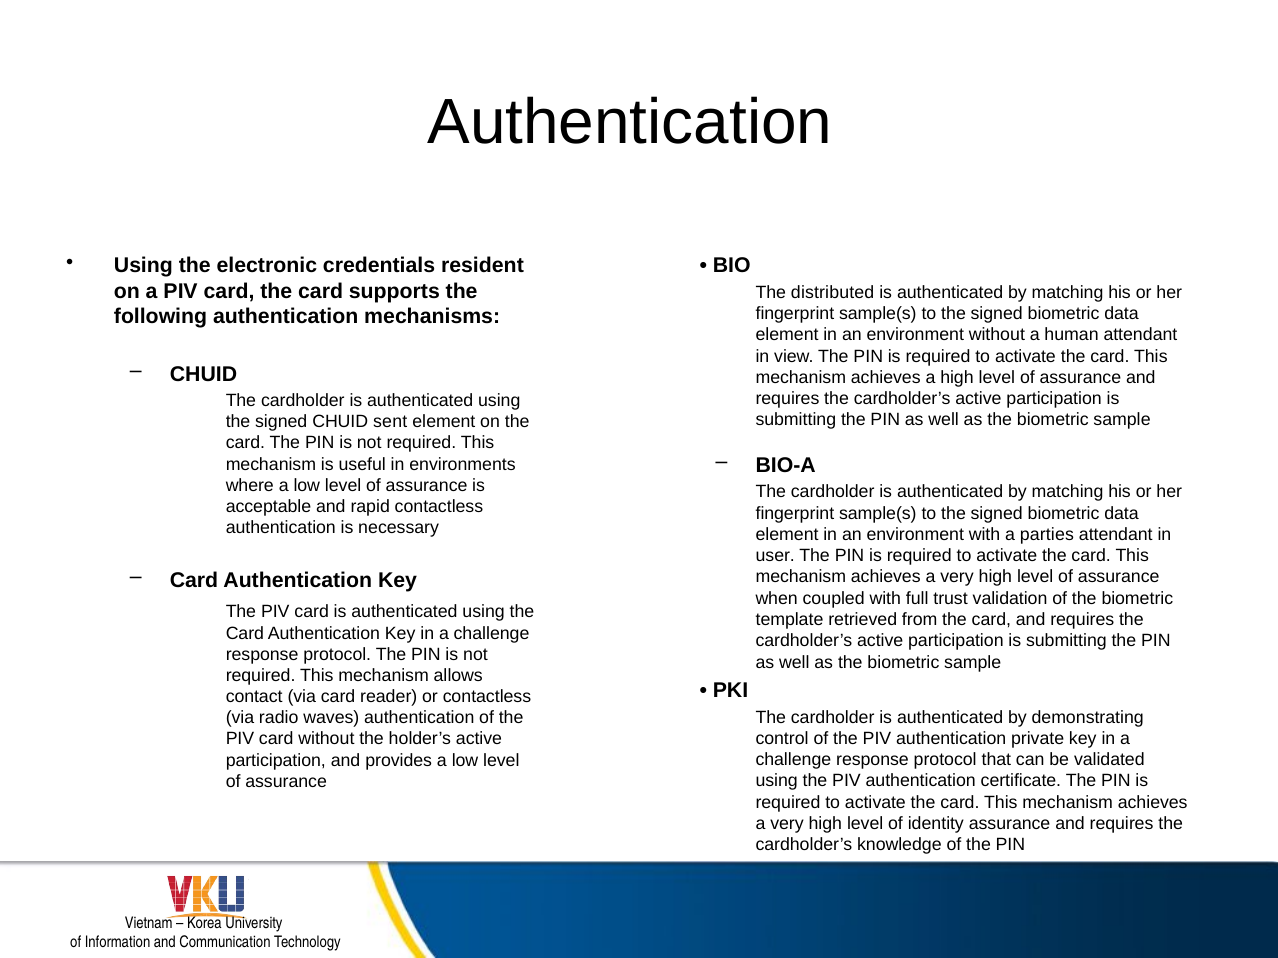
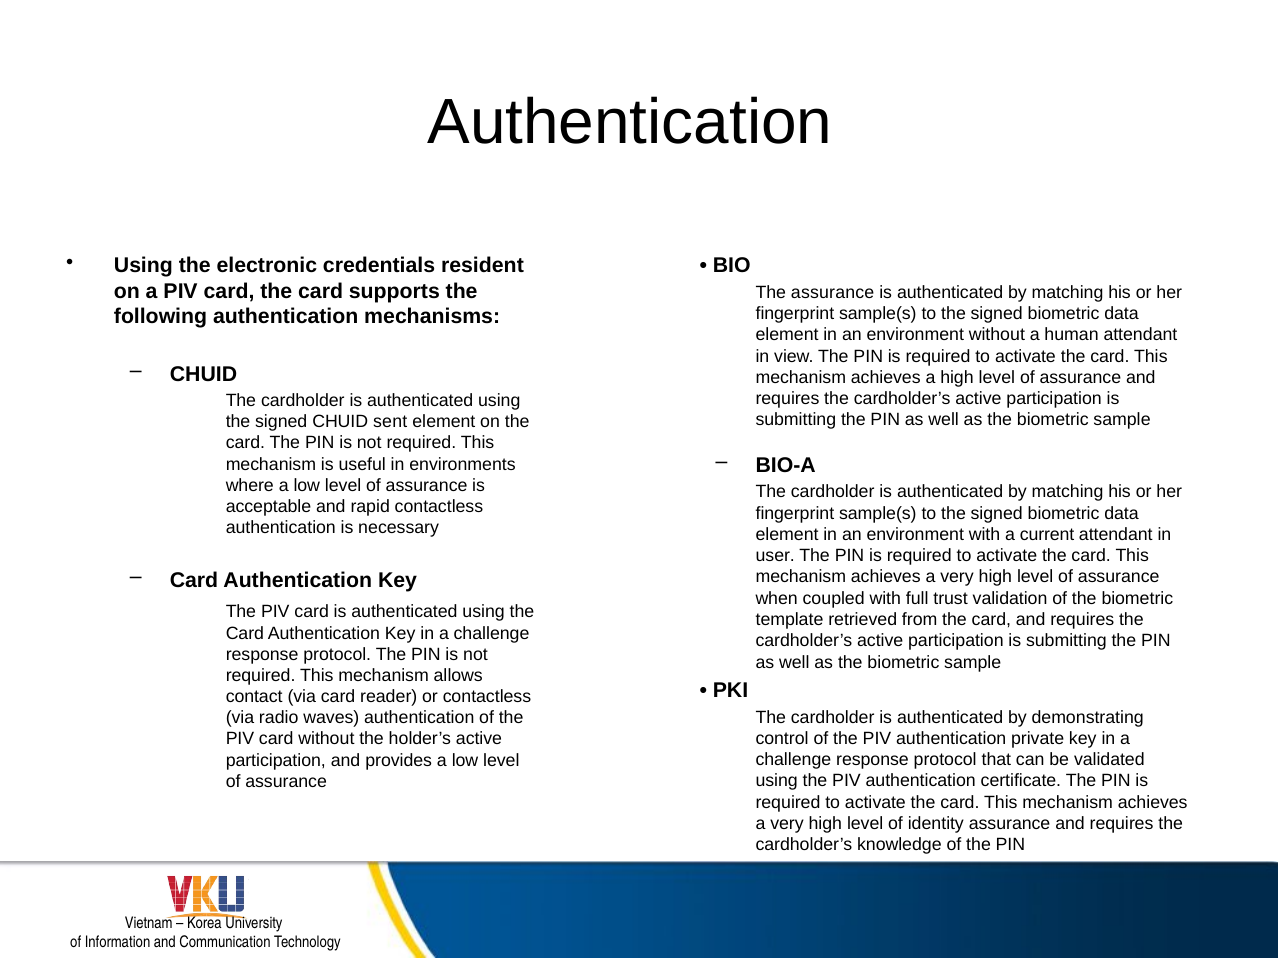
The distributed: distributed -> assurance (833, 292)
parties: parties -> current (1047, 535)
